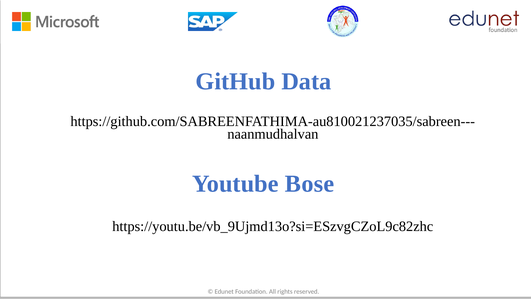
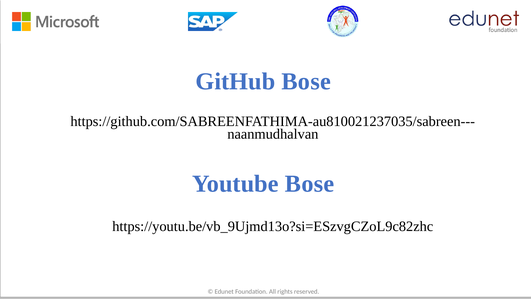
GitHub Data: Data -> Bose (306, 81)
